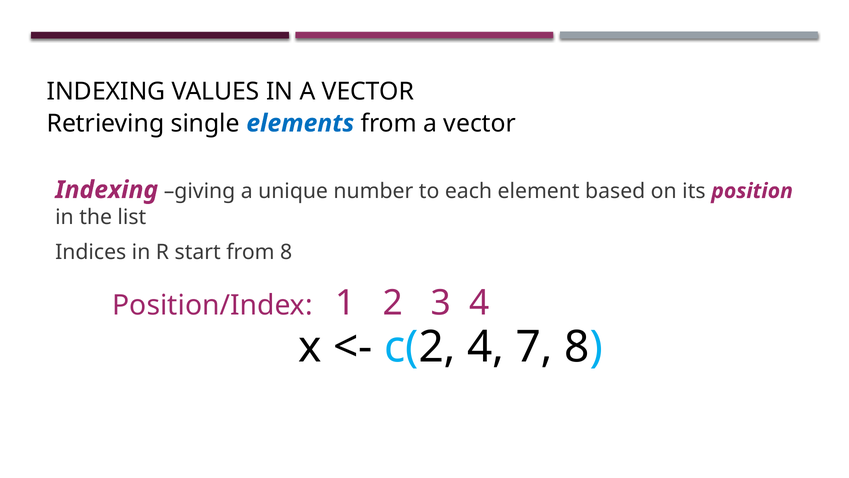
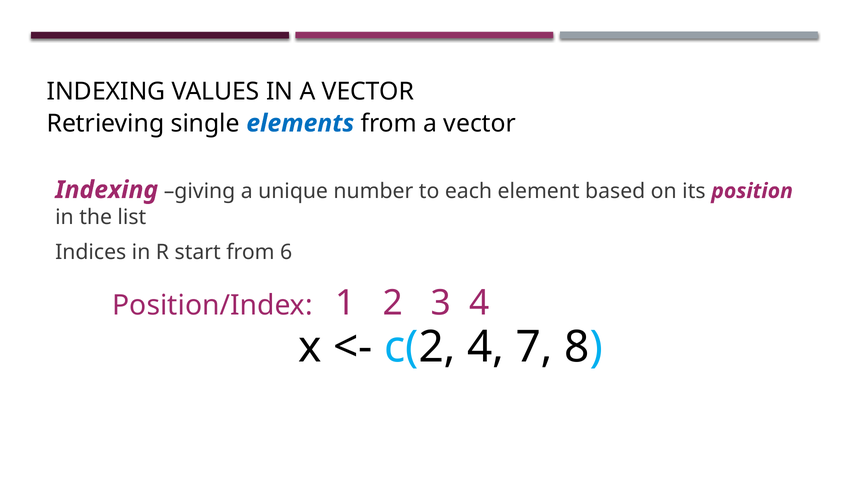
from 8: 8 -> 6 (286, 252)
